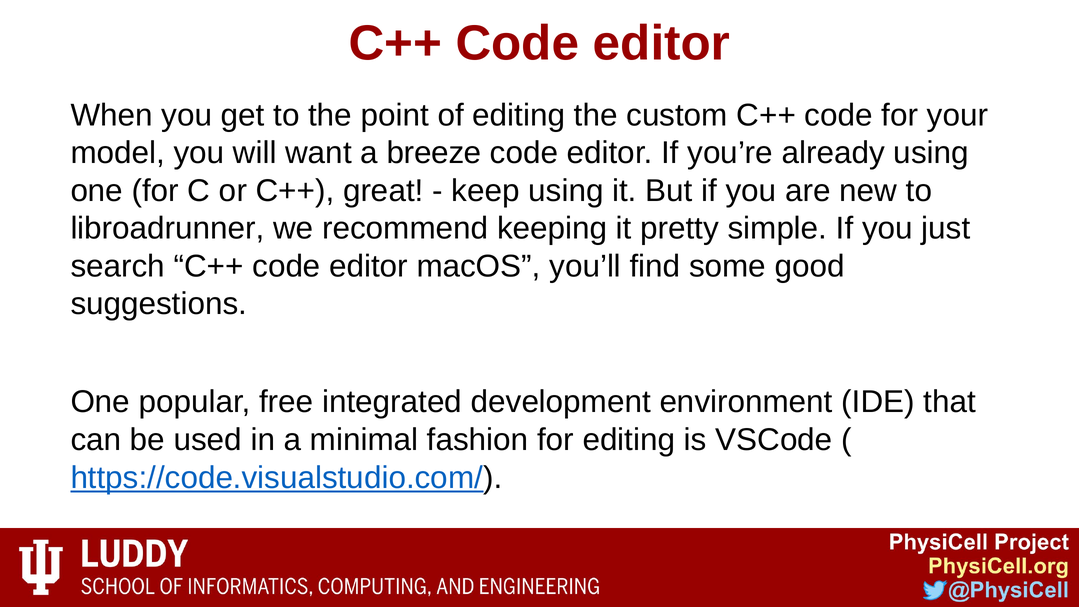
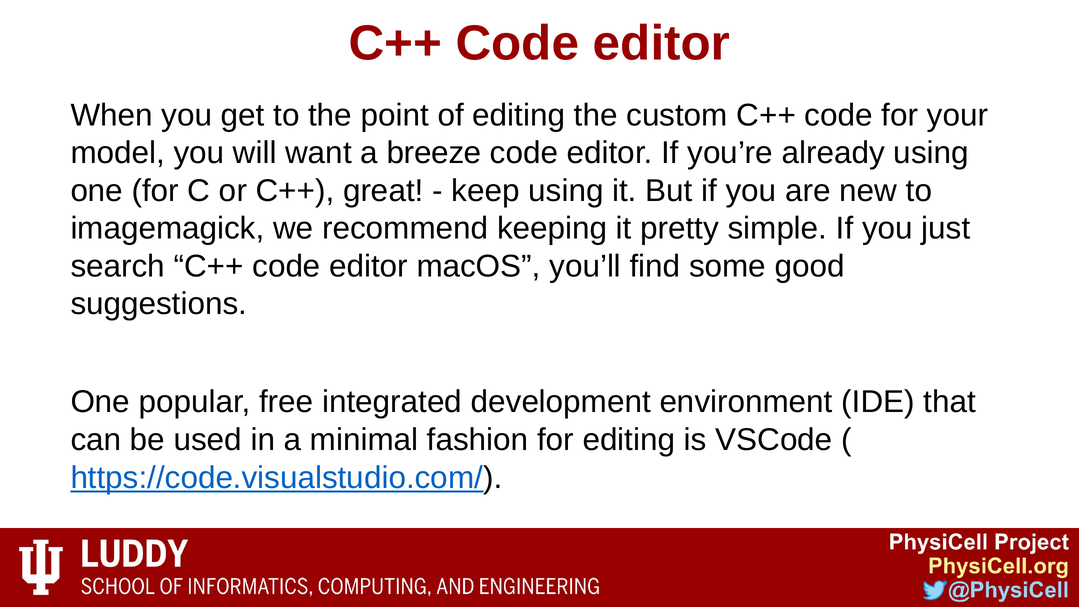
libroadrunner: libroadrunner -> imagemagick (167, 228)
